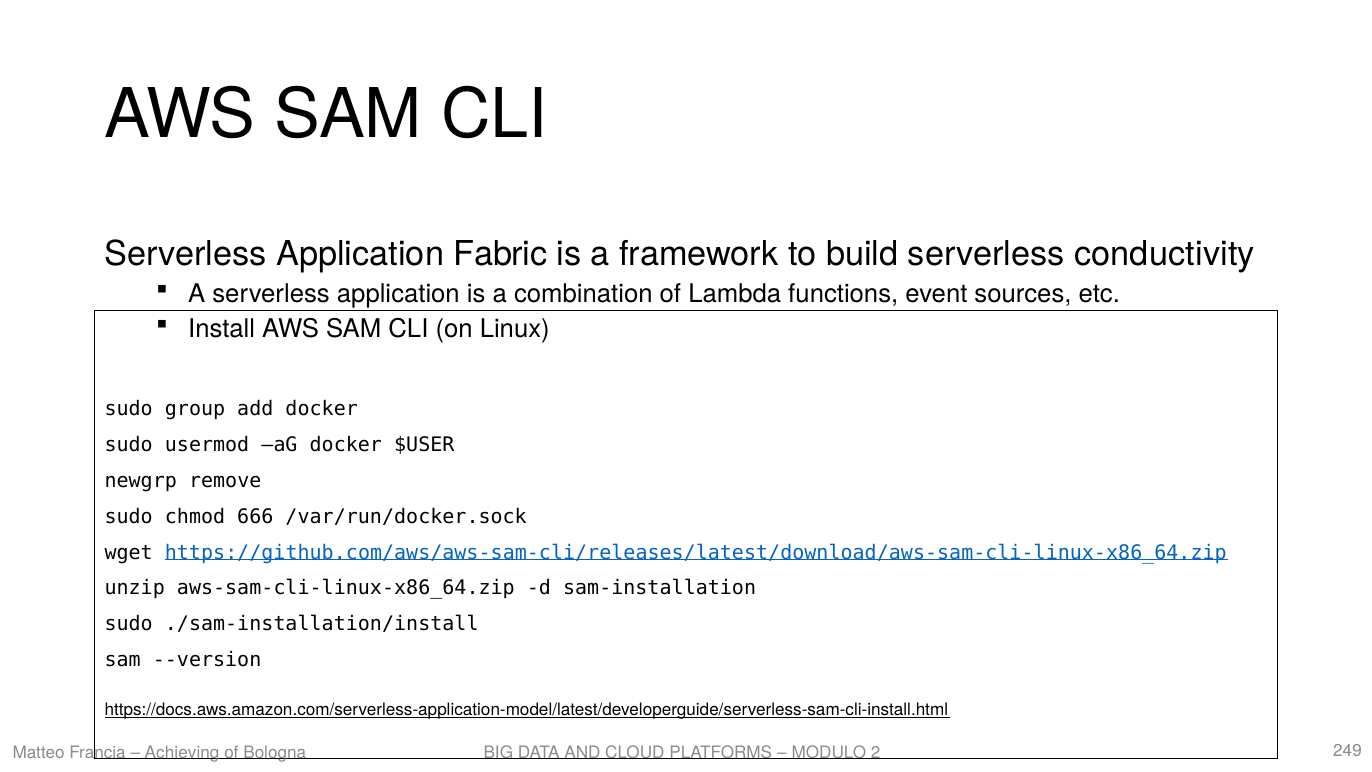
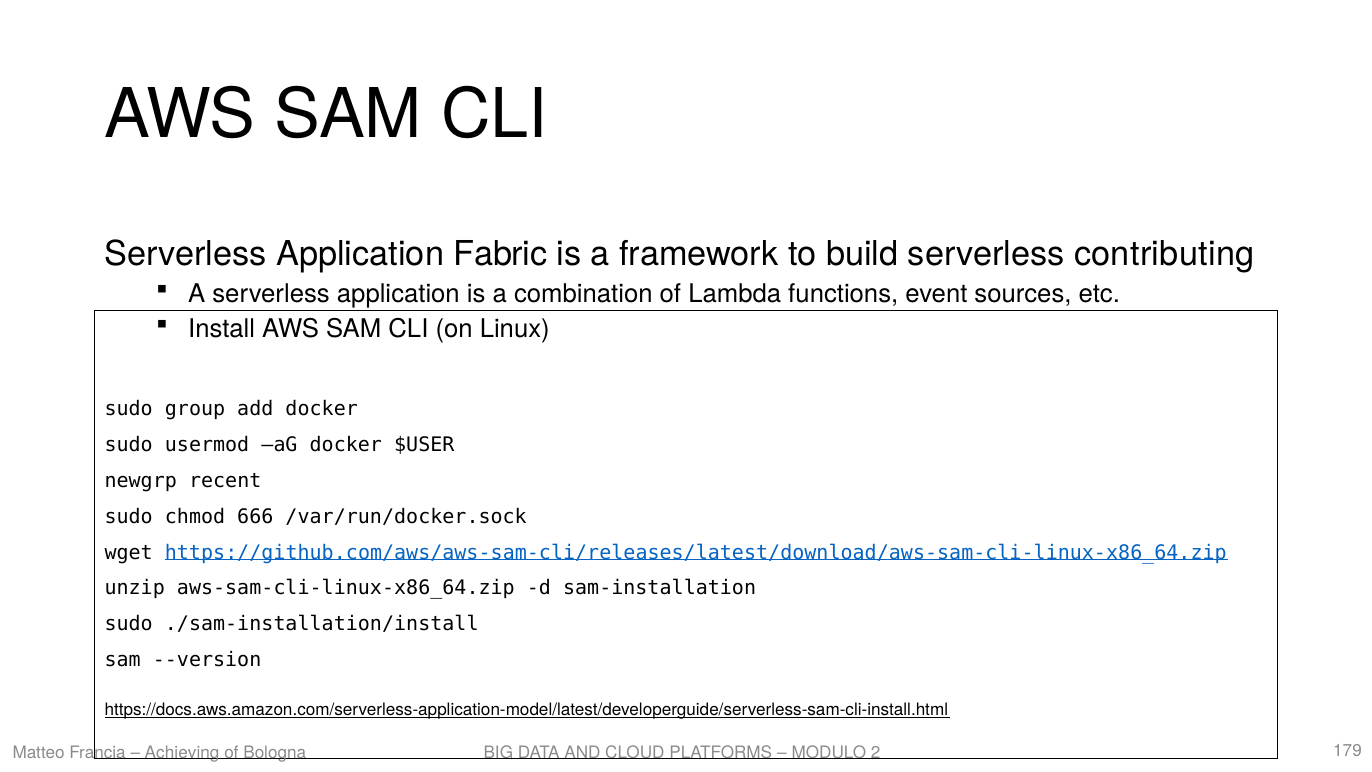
conductivity: conductivity -> contributing (1165, 254)
remove: remove -> recent (225, 480)
249: 249 -> 179 (1348, 750)
